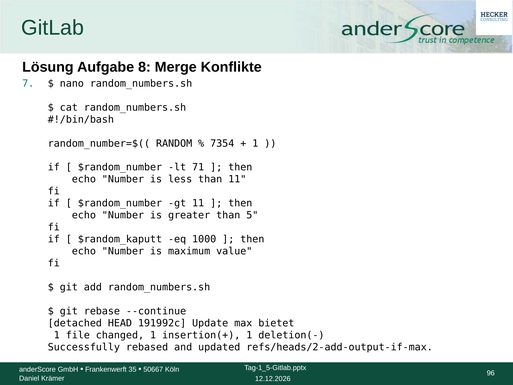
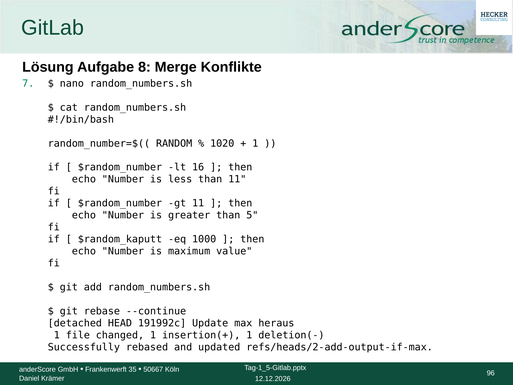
7354: 7354 -> 1020 (222, 143)
71: 71 -> 16 (198, 167)
bietet: bietet -> heraus (276, 323)
